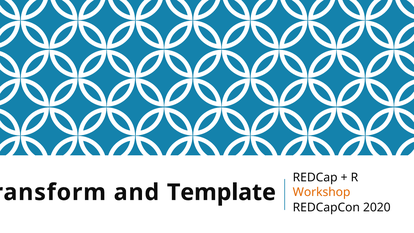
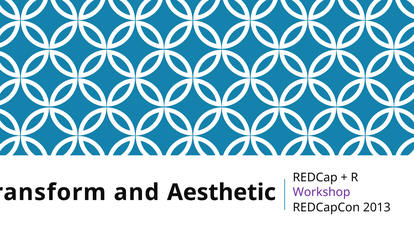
Template: Template -> Aesthetic (221, 192)
Workshop colour: orange -> purple (322, 192)
2020: 2020 -> 2013 (377, 207)
